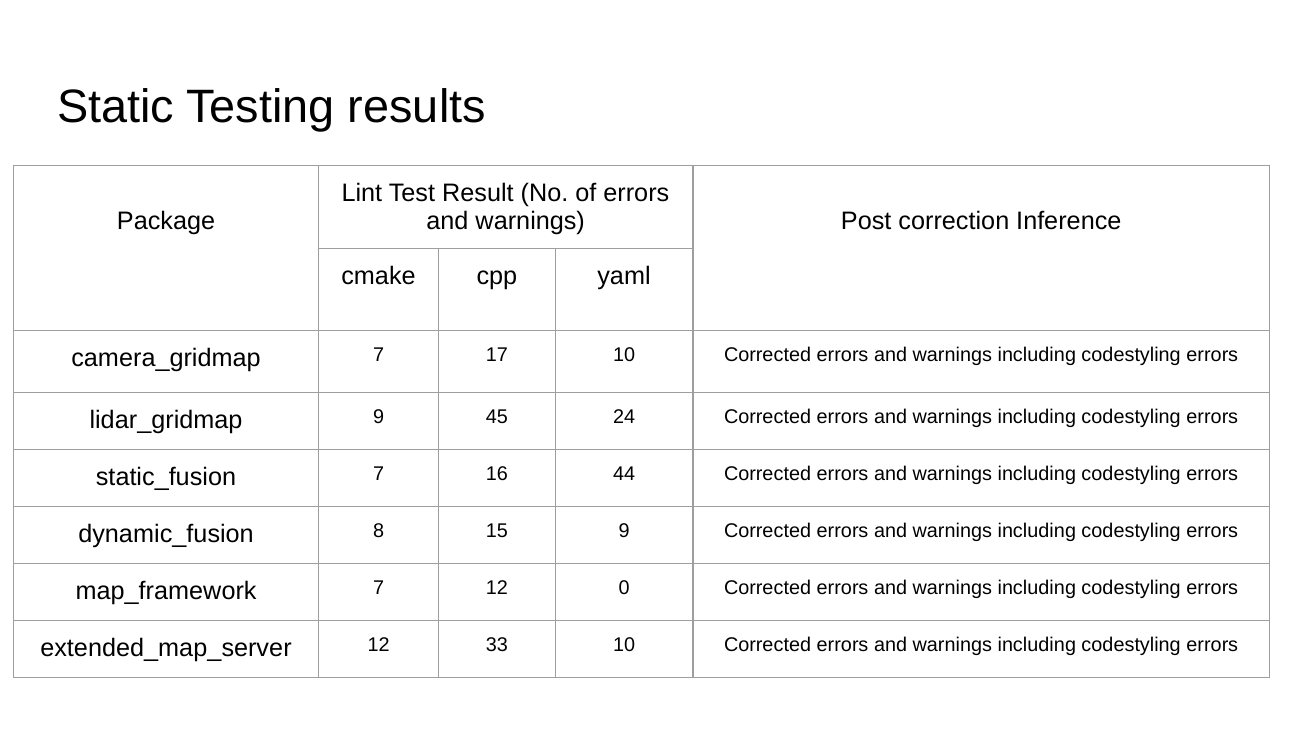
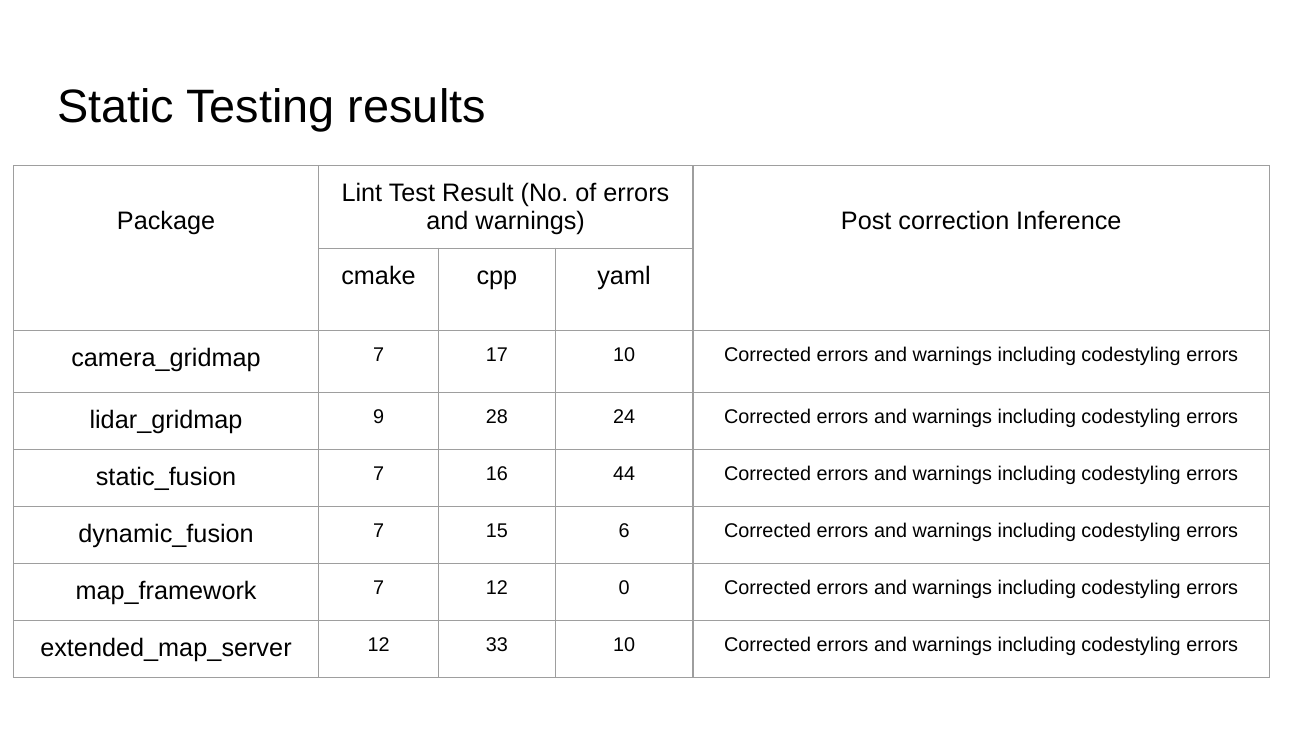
45: 45 -> 28 (497, 416)
8: 8 -> 7 (379, 530)
15 9: 9 -> 6 (624, 530)
